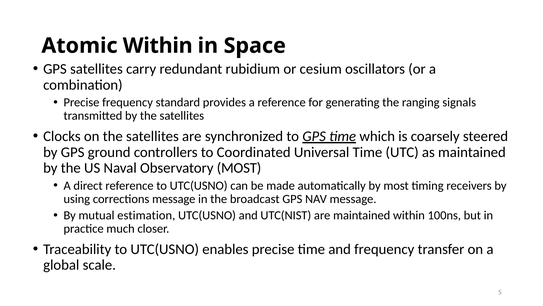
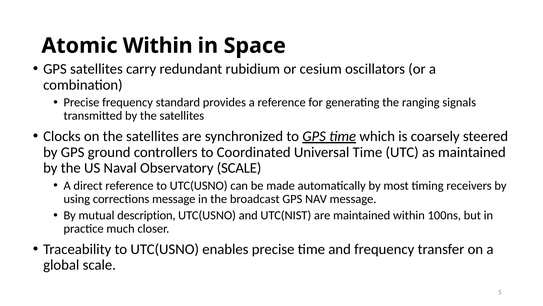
Observatory MOST: MOST -> SCALE (239, 168)
estimation: estimation -> description (146, 215)
